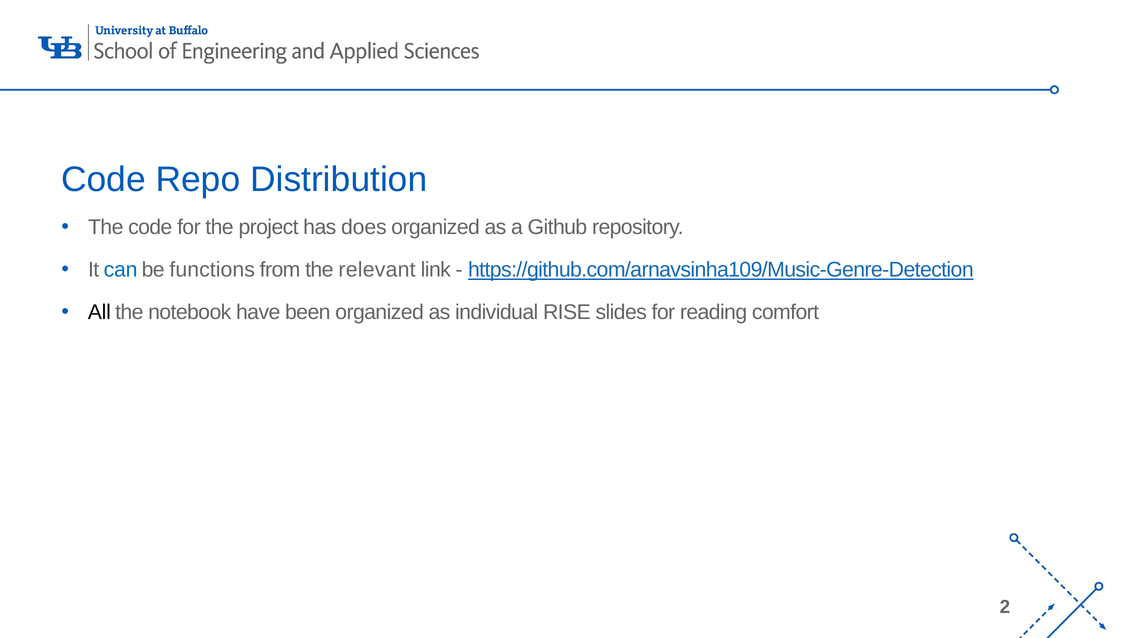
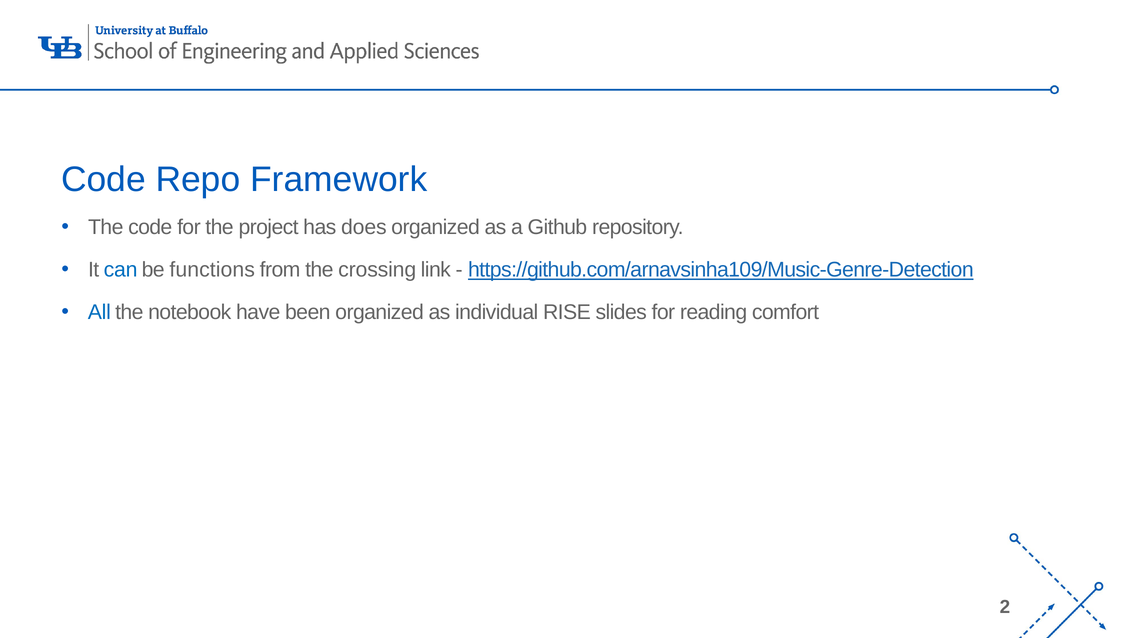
Distribution: Distribution -> Framework (339, 180)
relevant: relevant -> crossing (377, 270)
All colour: black -> blue (99, 312)
